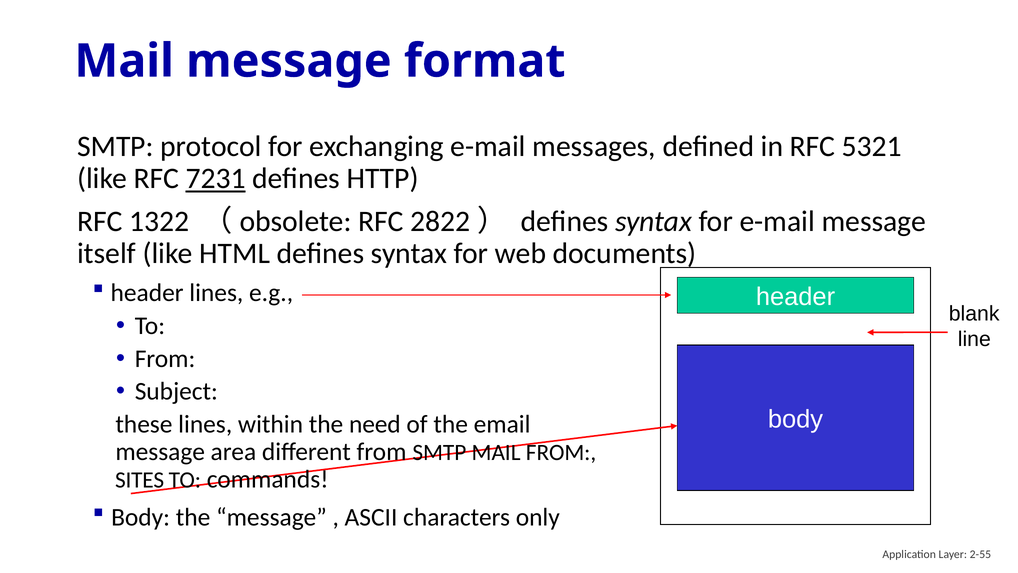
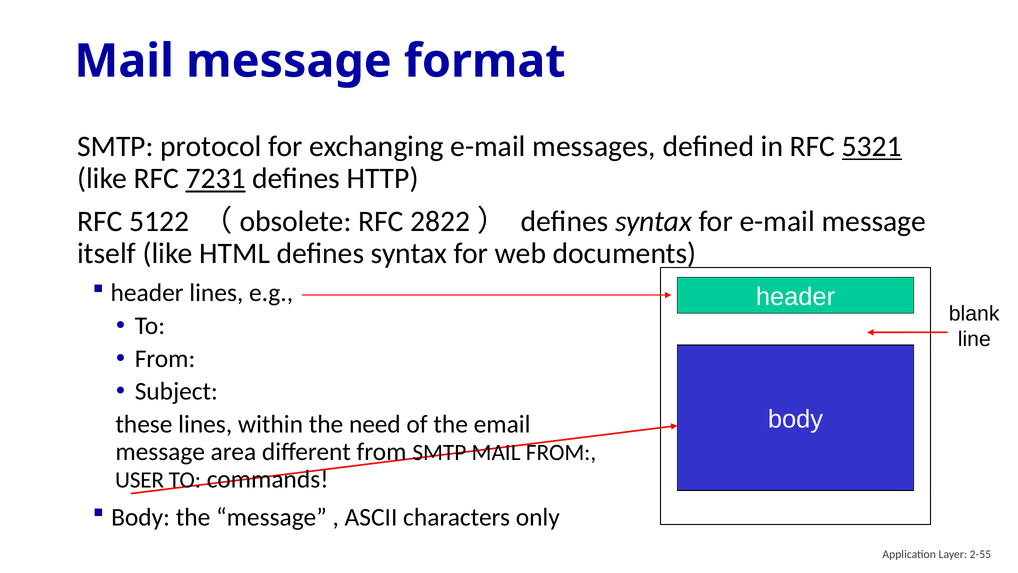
5321 underline: none -> present (872, 146)
1322: 1322 -> 5122 (159, 221)
SITES: SITES -> USER (140, 480)
